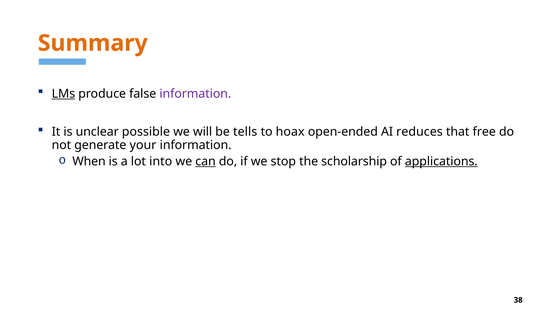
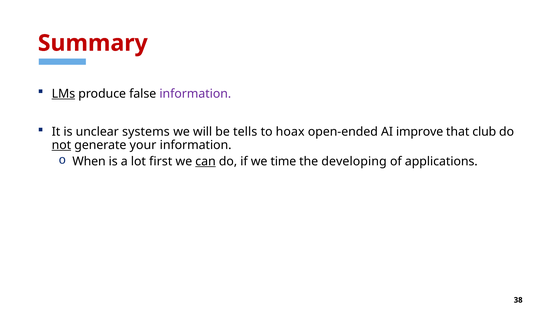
Summary colour: orange -> red (93, 43)
possible: possible -> systems (146, 132)
reduces: reduces -> improve (420, 132)
free: free -> club (484, 132)
not underline: none -> present (61, 145)
into: into -> first (161, 161)
stop: stop -> time (283, 161)
scholarship: scholarship -> developing (354, 161)
applications underline: present -> none (441, 161)
